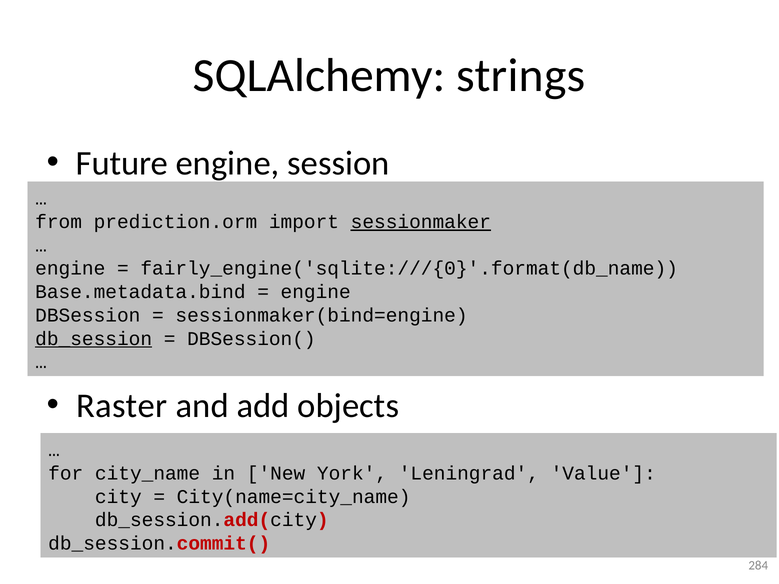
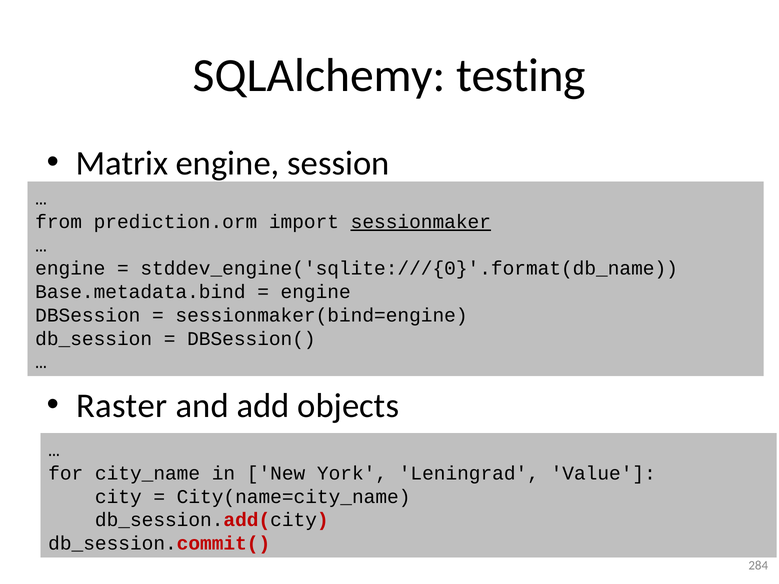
strings: strings -> testing (521, 75)
Future: Future -> Matrix (122, 163)
fairly_engine('sqlite:///{0}'.format(db_name: fairly_engine('sqlite:///{0}'.format(db_name -> stddev_engine('sqlite:///{0}'.format(db_name (409, 269)
db_session underline: present -> none (94, 339)
